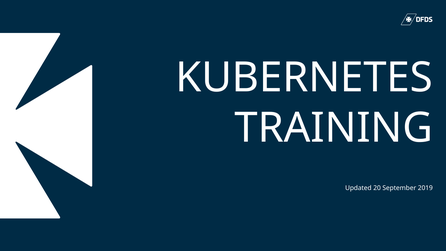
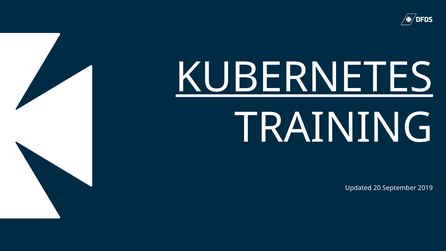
KUBERNETES underline: none -> present (304, 78)
